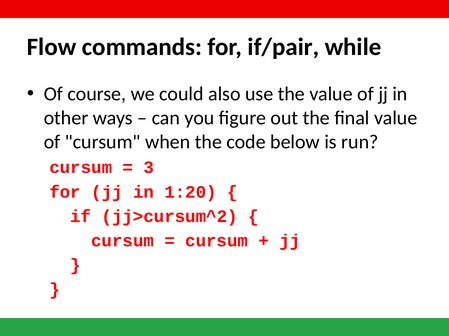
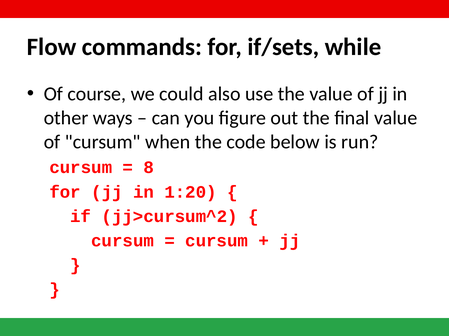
if/pair: if/pair -> if/sets (283, 47)
3: 3 -> 8 (149, 168)
